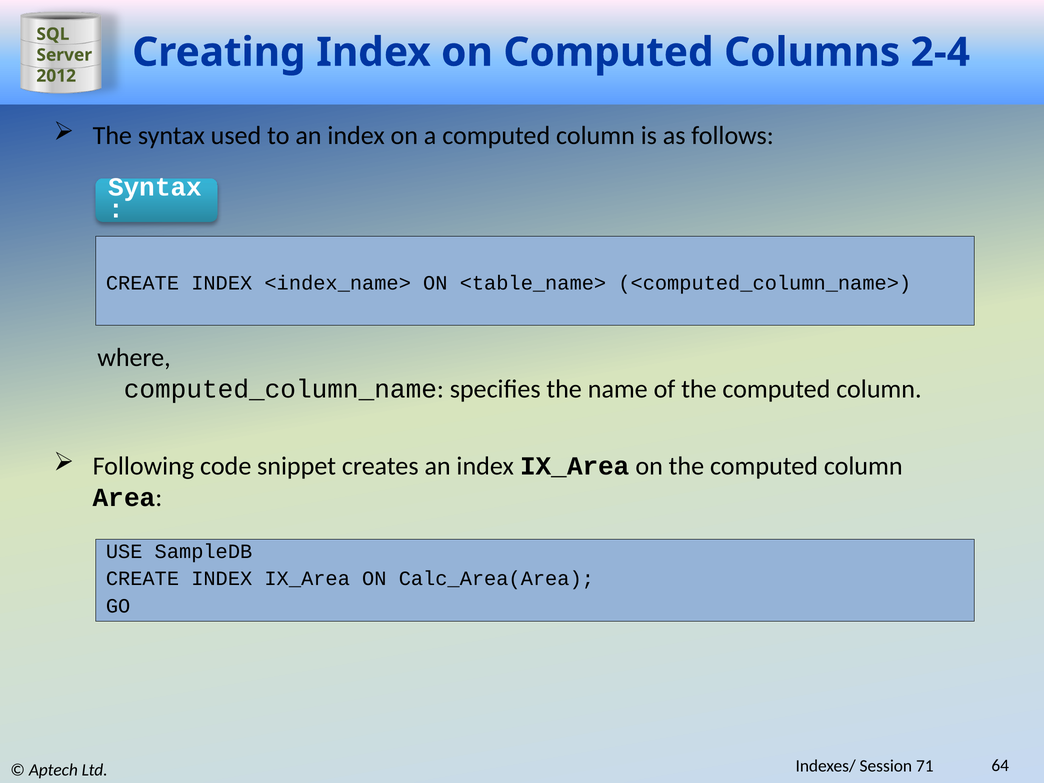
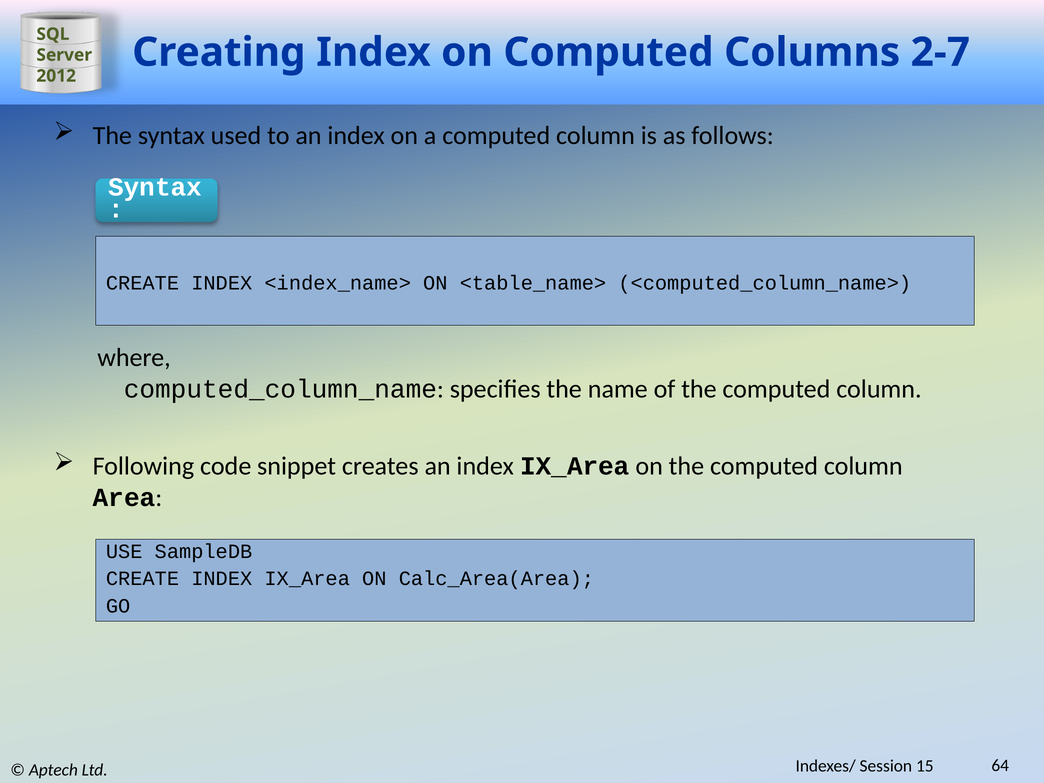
2-4: 2-4 -> 2-7 (940, 52)
71: 71 -> 15 (925, 766)
